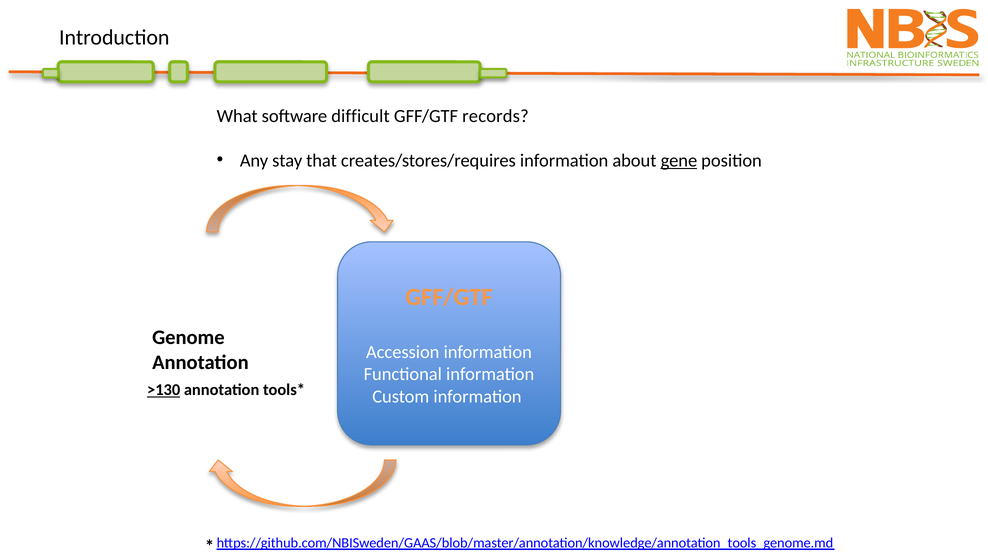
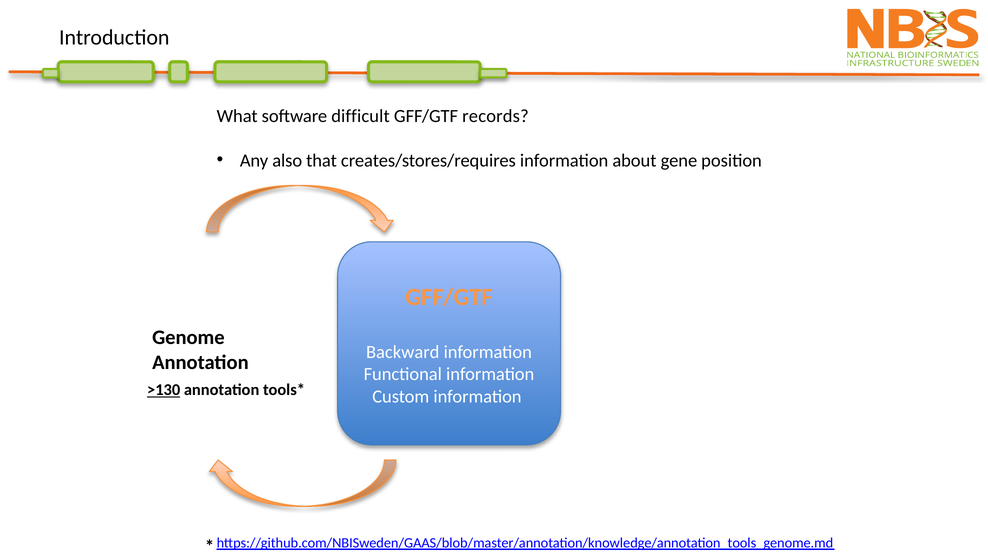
stay: stay -> also (287, 160)
gene underline: present -> none (679, 160)
Accession: Accession -> Backward (403, 352)
